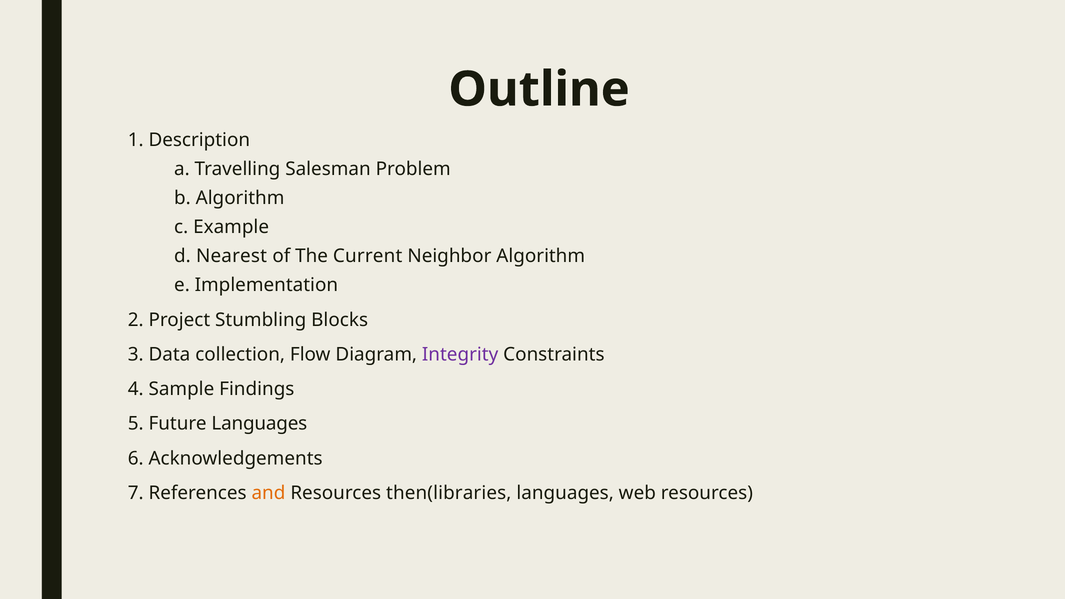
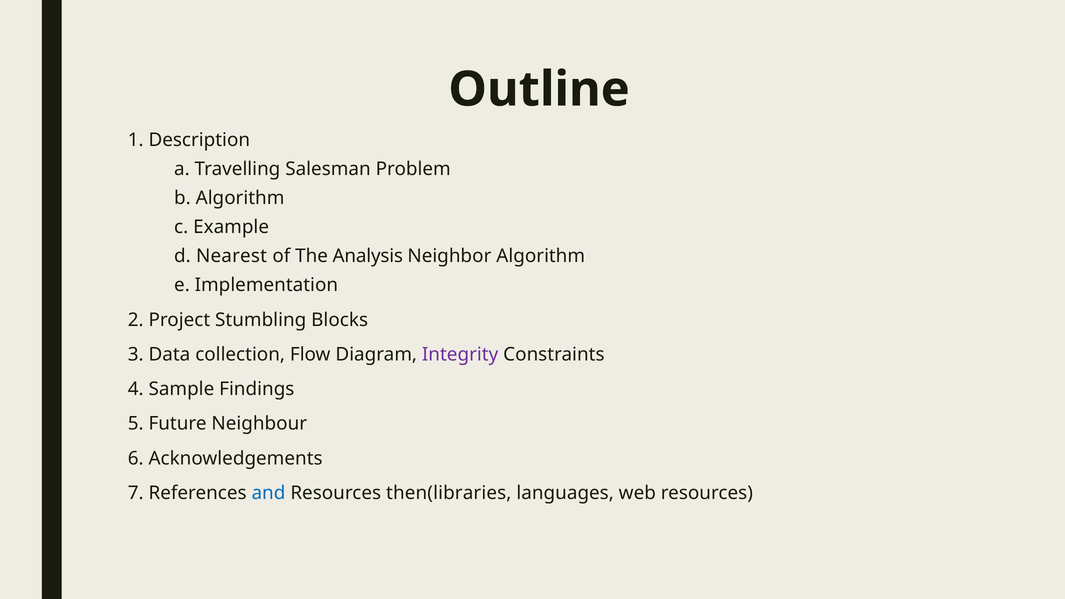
Current: Current -> Analysis (368, 256)
Future Languages: Languages -> Neighbour (259, 424)
and colour: orange -> blue (268, 493)
